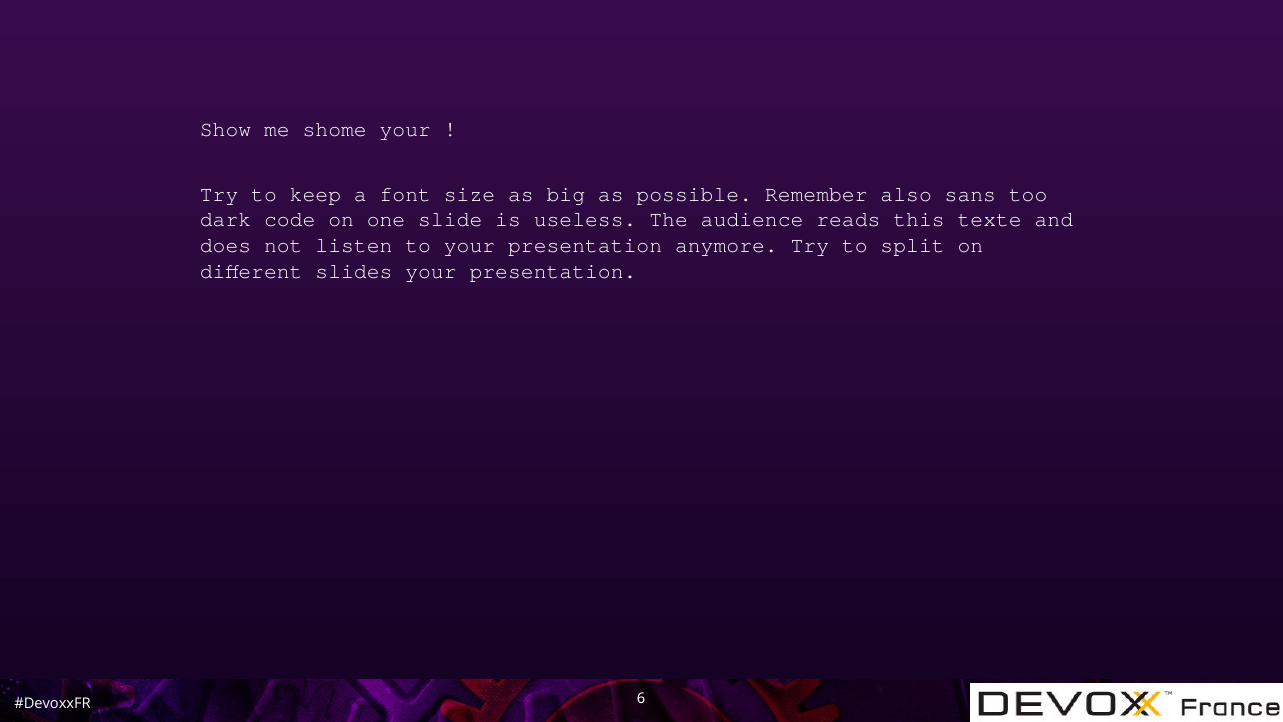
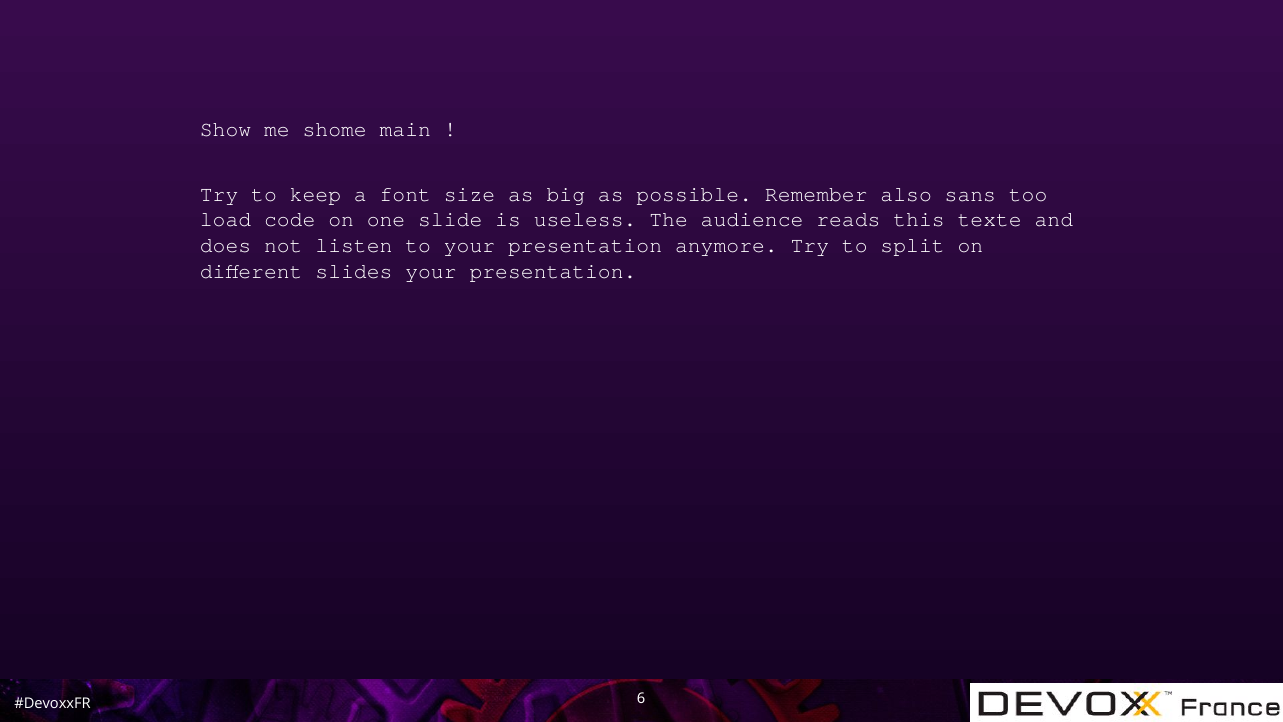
shome your: your -> main (405, 129)
dark: dark -> load (226, 220)
